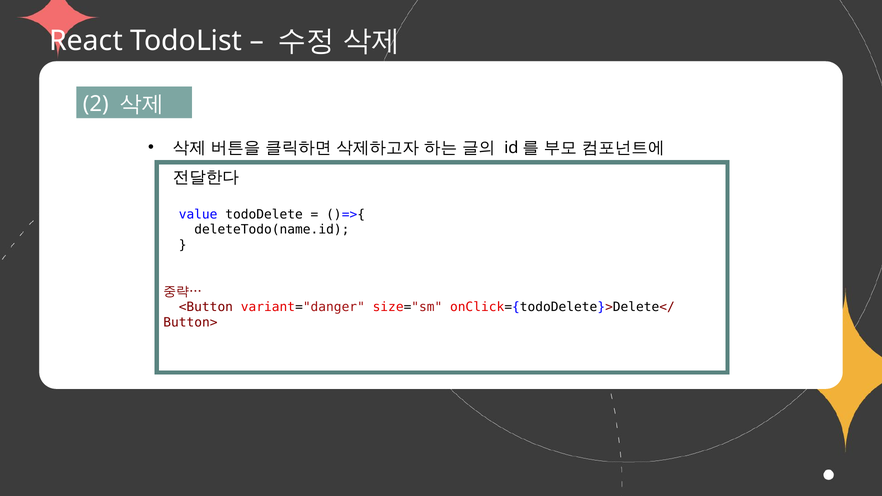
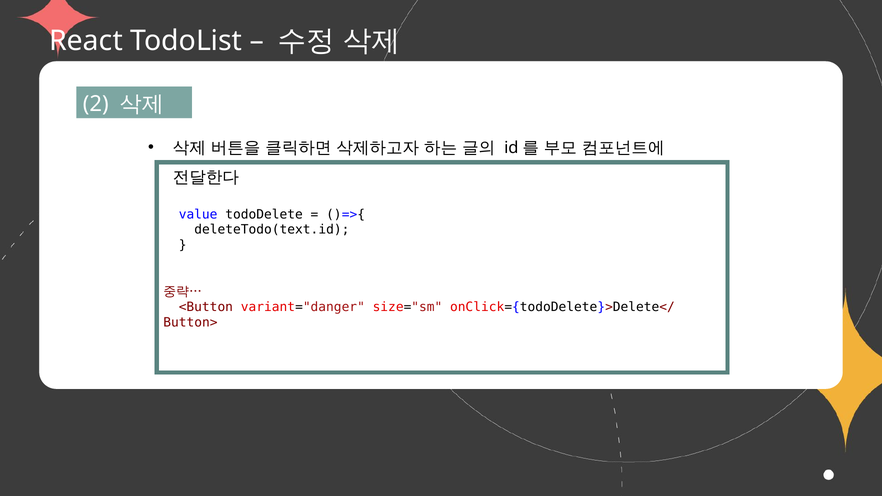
deleteTodo(name.id: deleteTodo(name.id -> deleteTodo(text.id (272, 230)
